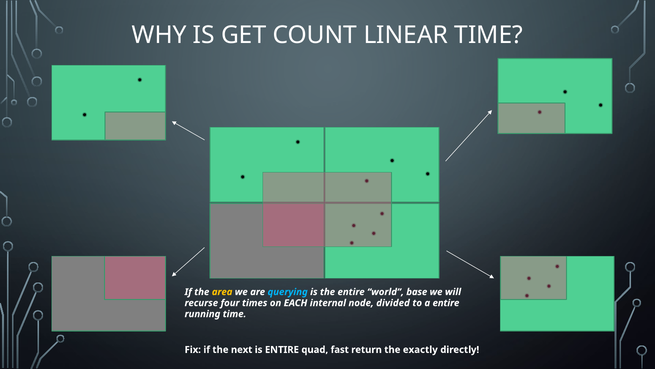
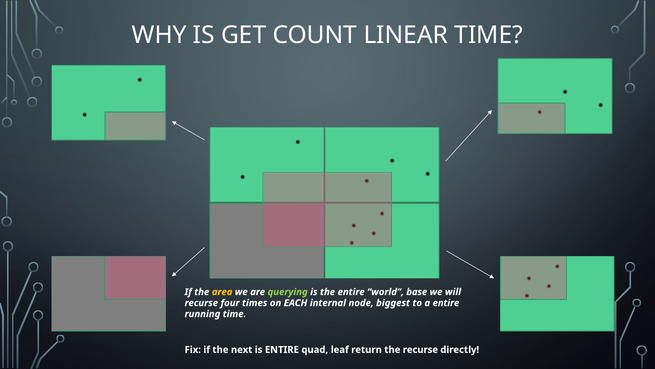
querying colour: light blue -> light green (288, 292)
divided: divided -> biggest (393, 303)
fast: fast -> leaf (340, 349)
the exactly: exactly -> recurse (420, 349)
